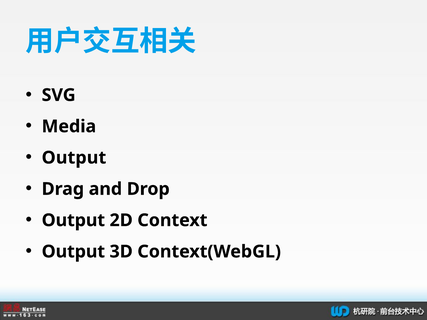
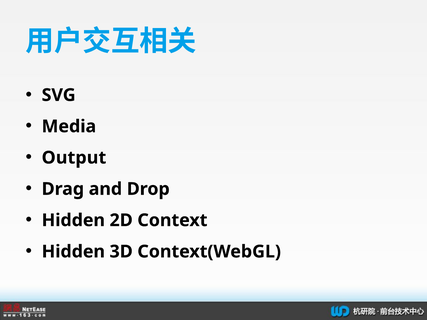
Output: Output -> Hidden (73, 220)
Output: Output -> Hidden (73, 252)
